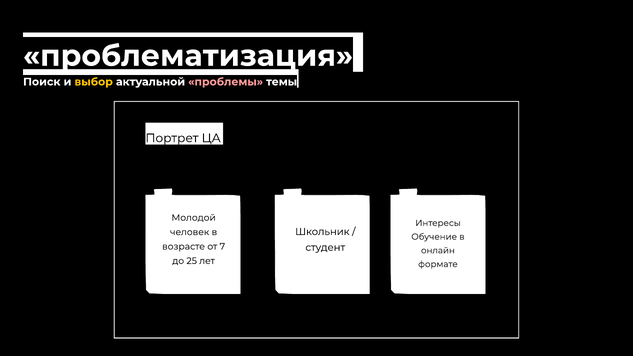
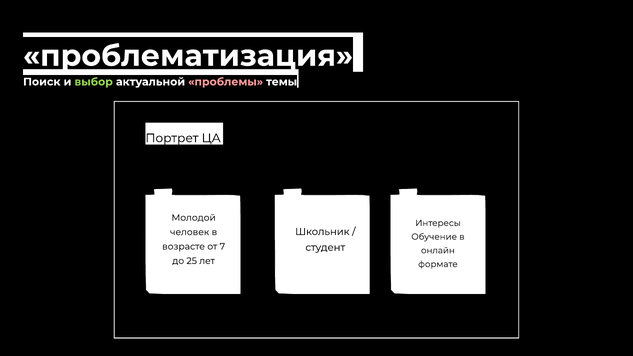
выбор colour: yellow -> light green (94, 82)
